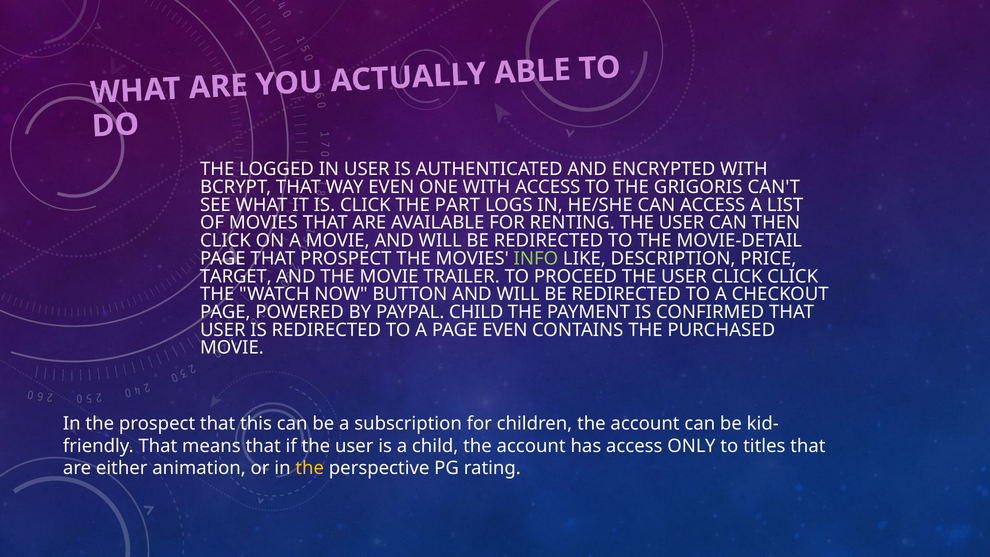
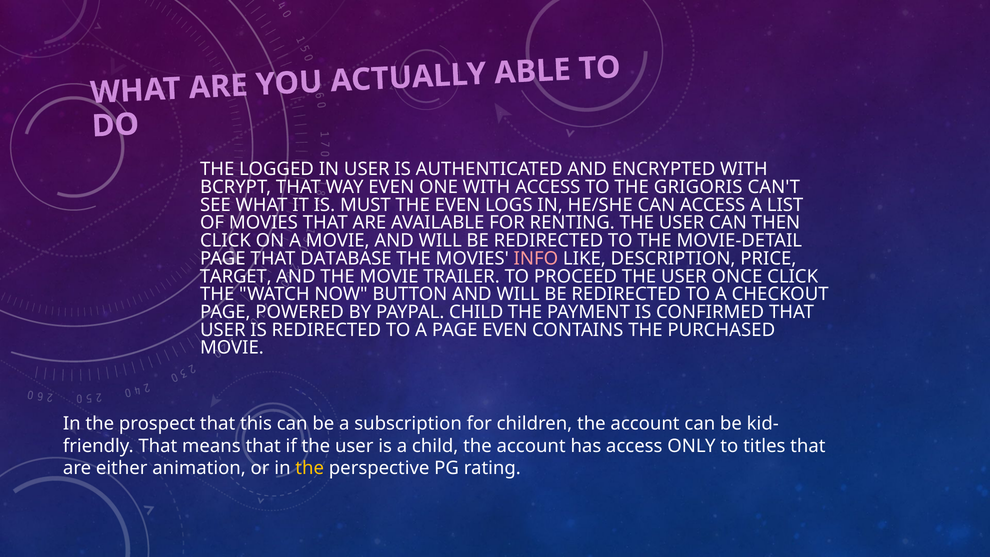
IS CLICK: CLICK -> MUST (365, 205)
THE PART: PART -> EVEN (457, 205)
THAT PROSPECT: PROSPECT -> DATABASE (346, 258)
INFO colour: light green -> pink (536, 258)
USER CLICK: CLICK -> ONCE (737, 276)
